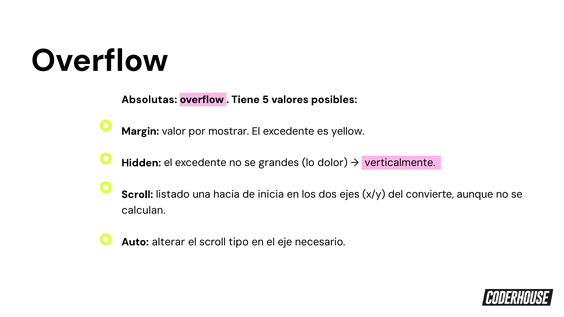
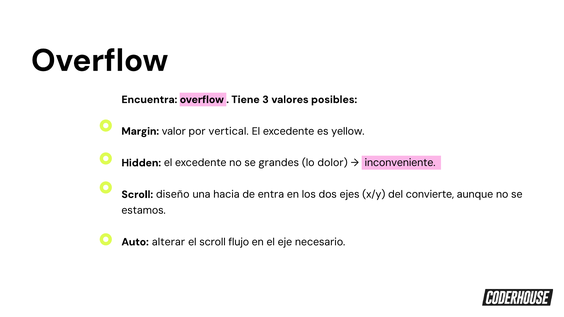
Absolutas: Absolutas -> Encuentra (149, 100)
5: 5 -> 3 (266, 100)
mostrar: mostrar -> vertical (229, 131)
verticalmente: verticalmente -> inconveniente (400, 163)
listado: listado -> diseño (173, 195)
inicia: inicia -> entra (271, 195)
calculan: calculan -> estamos (144, 210)
tipo: tipo -> flujo (239, 242)
